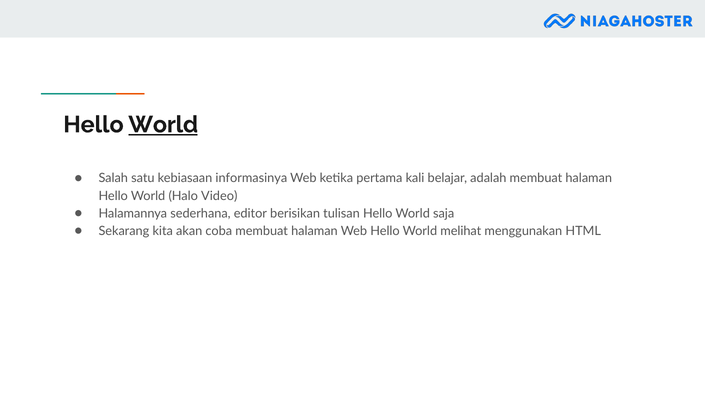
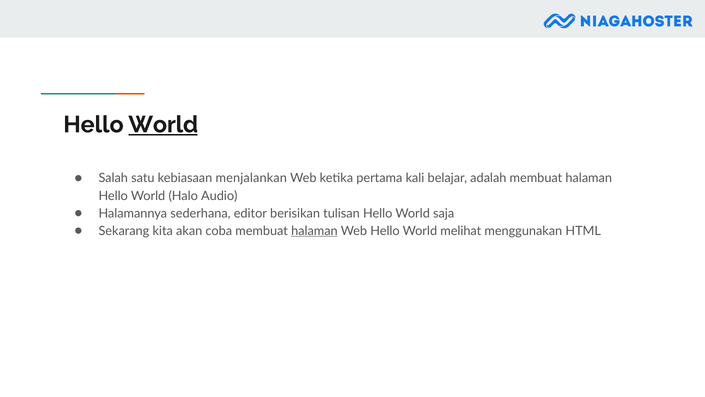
informasinya: informasinya -> menjalankan (251, 178)
Video: Video -> Audio (219, 196)
halaman underline: none -> present (314, 231)
